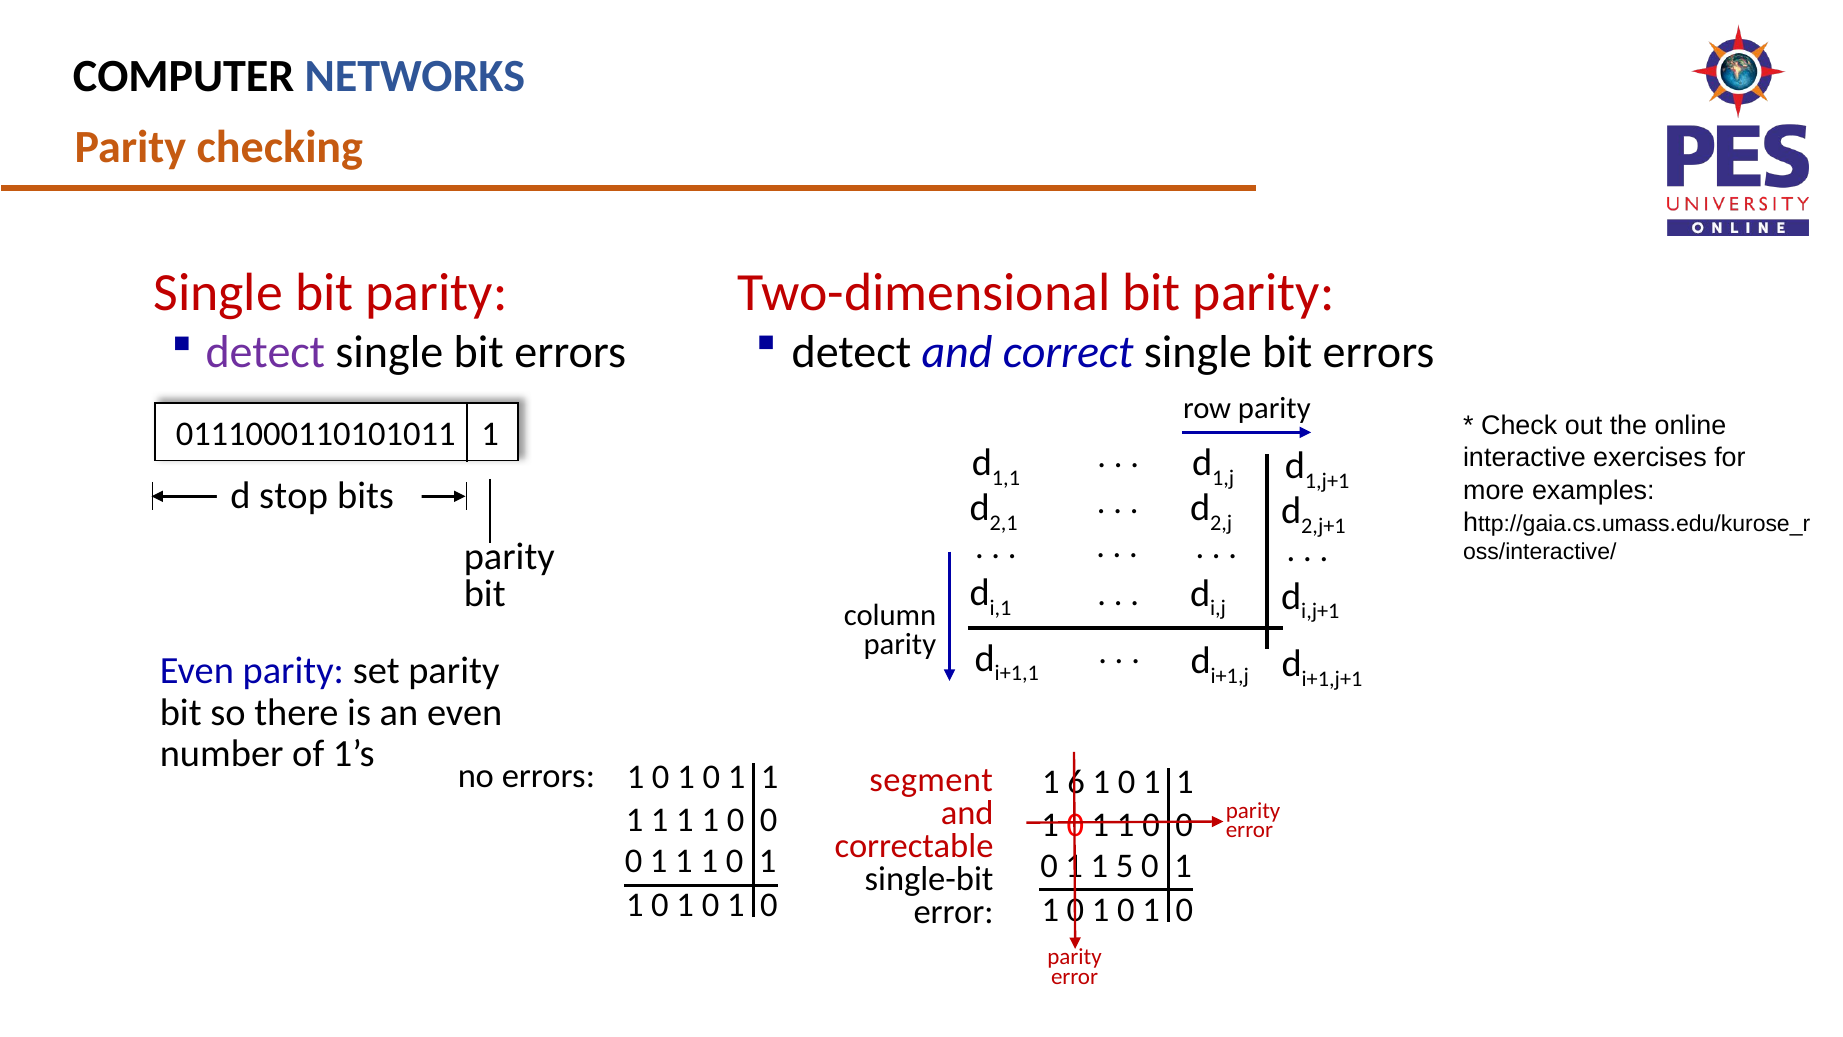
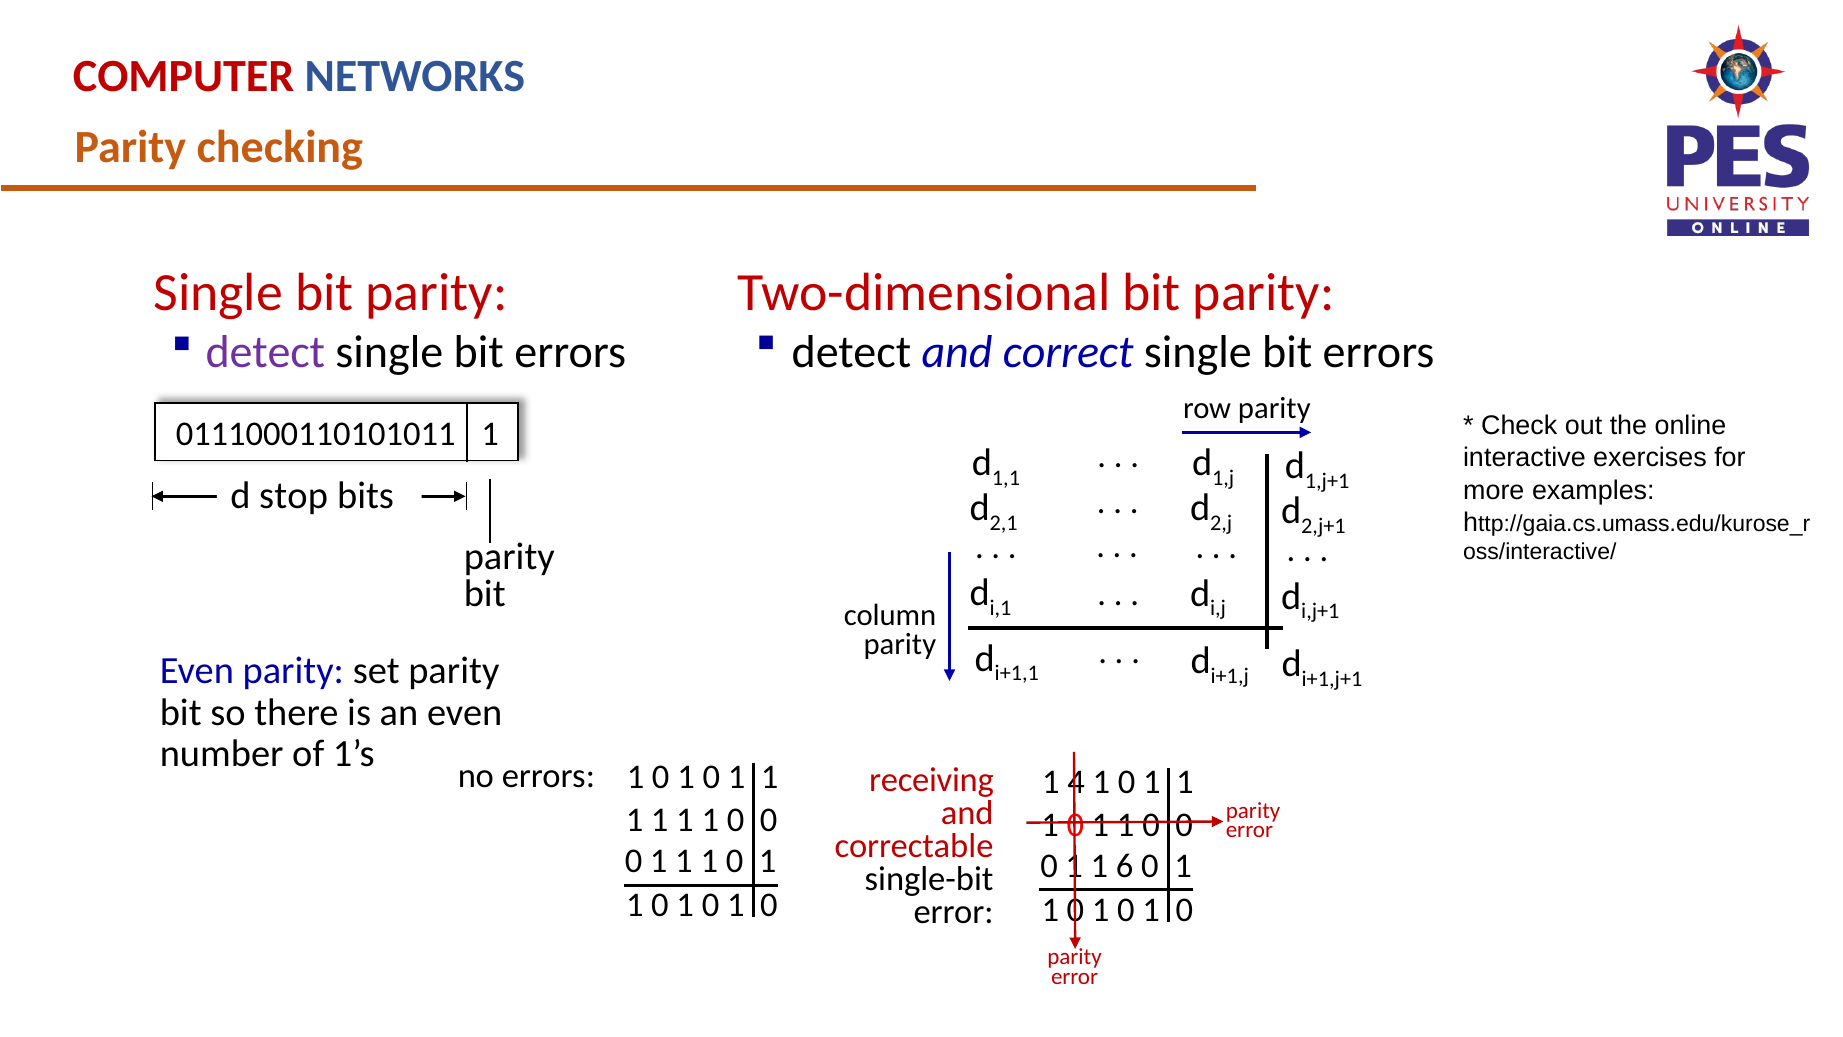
COMPUTER colour: black -> red (184, 76)
segment: segment -> receiving (931, 779)
6: 6 -> 4 (1076, 782)
5: 5 -> 6 (1125, 865)
